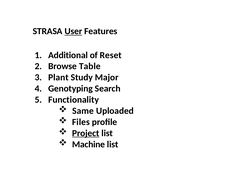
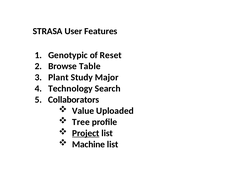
User underline: present -> none (73, 31)
Additional: Additional -> Genotypic (68, 55)
Genotyping: Genotyping -> Technology (70, 89)
Functionality: Functionality -> Collaborators (74, 100)
Same: Same -> Value (83, 111)
Files: Files -> Tree (81, 122)
